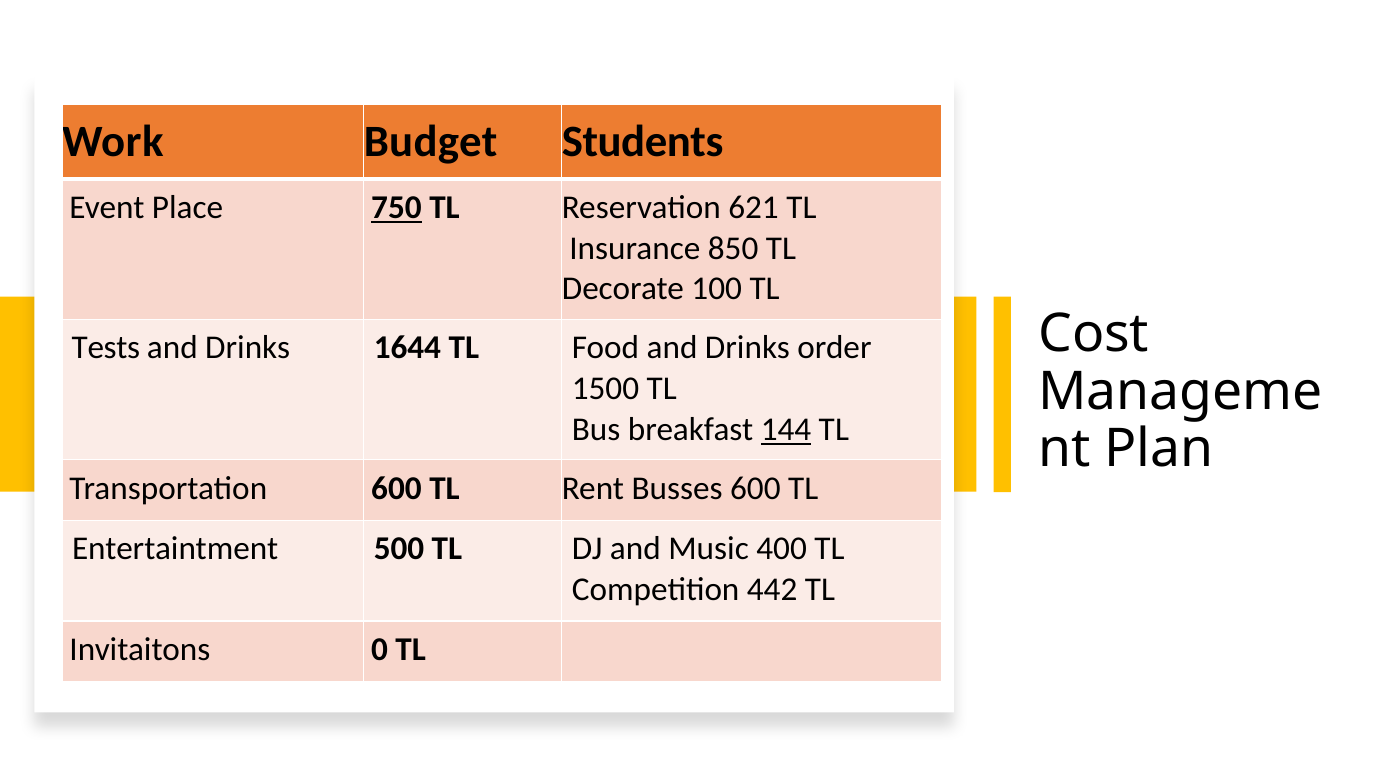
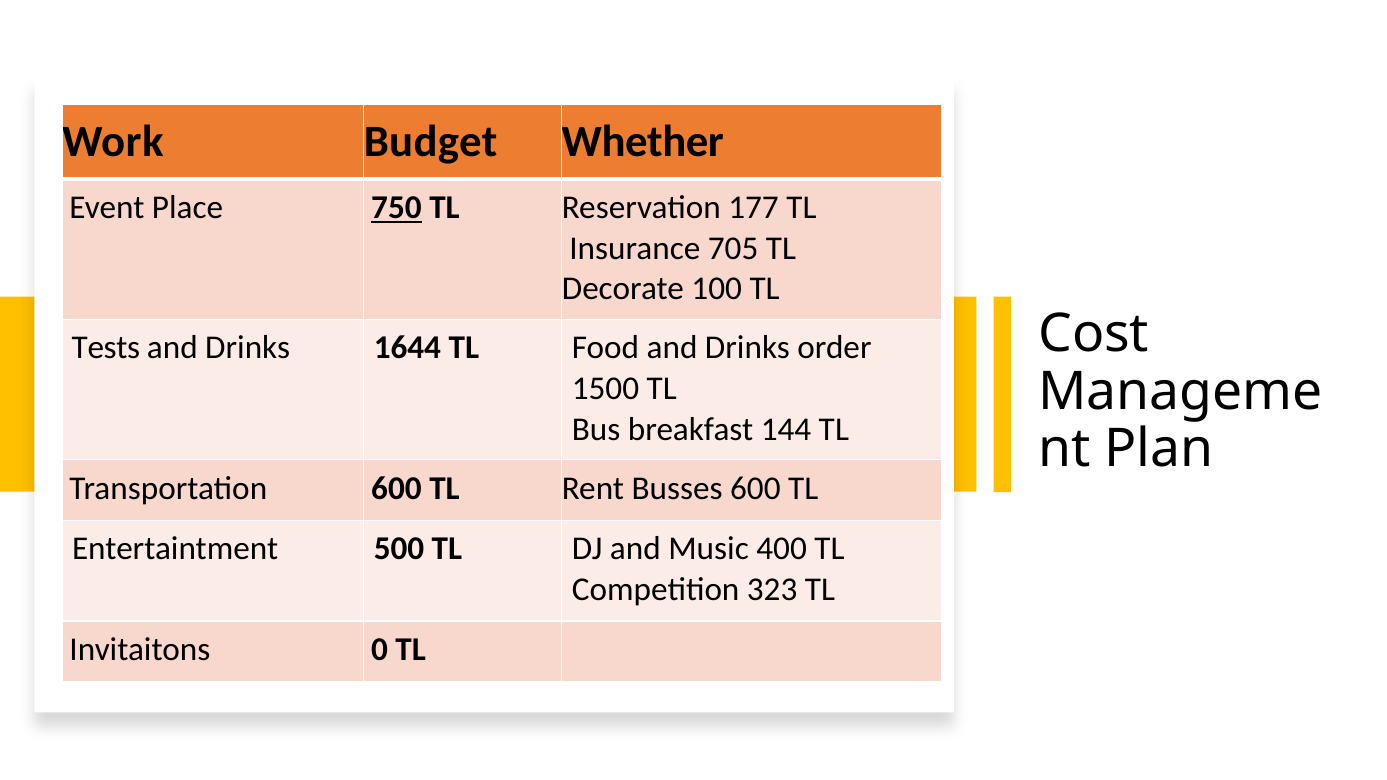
Students: Students -> Whether (643, 142)
621: 621 -> 177 (754, 208)
850: 850 -> 705 (733, 248)
144 underline: present -> none (786, 429)
442: 442 -> 323 (772, 590)
